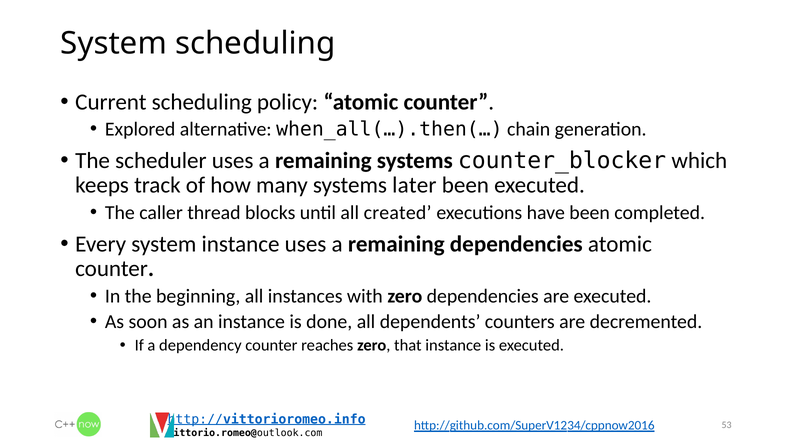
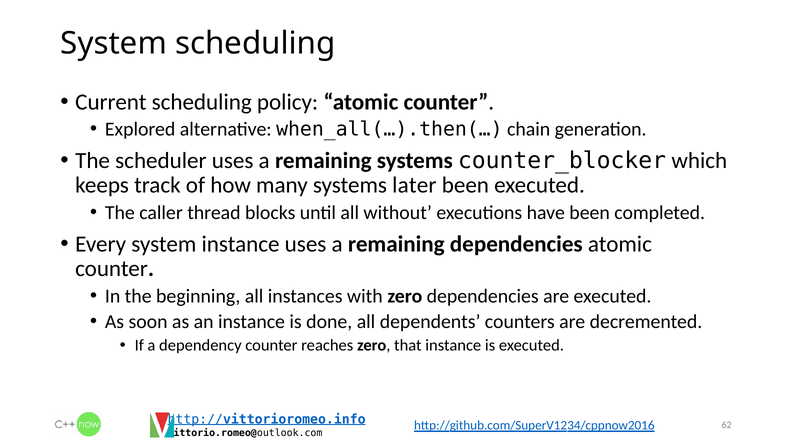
created: created -> without (398, 213)
53: 53 -> 62 (727, 425)
